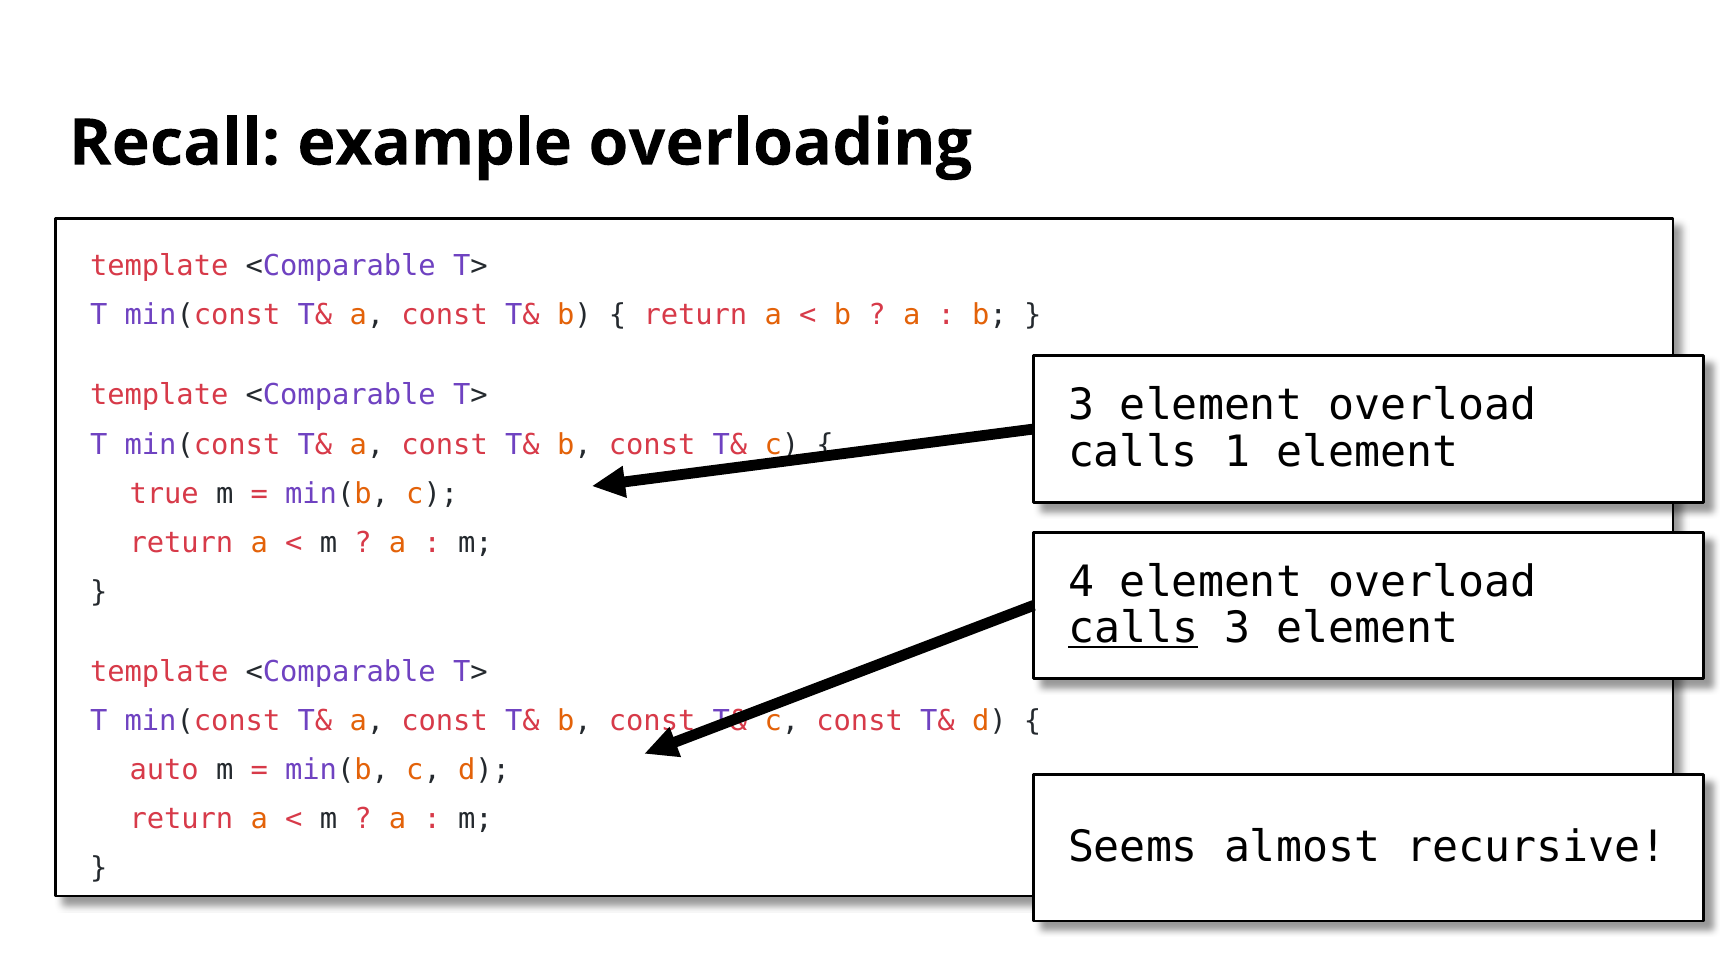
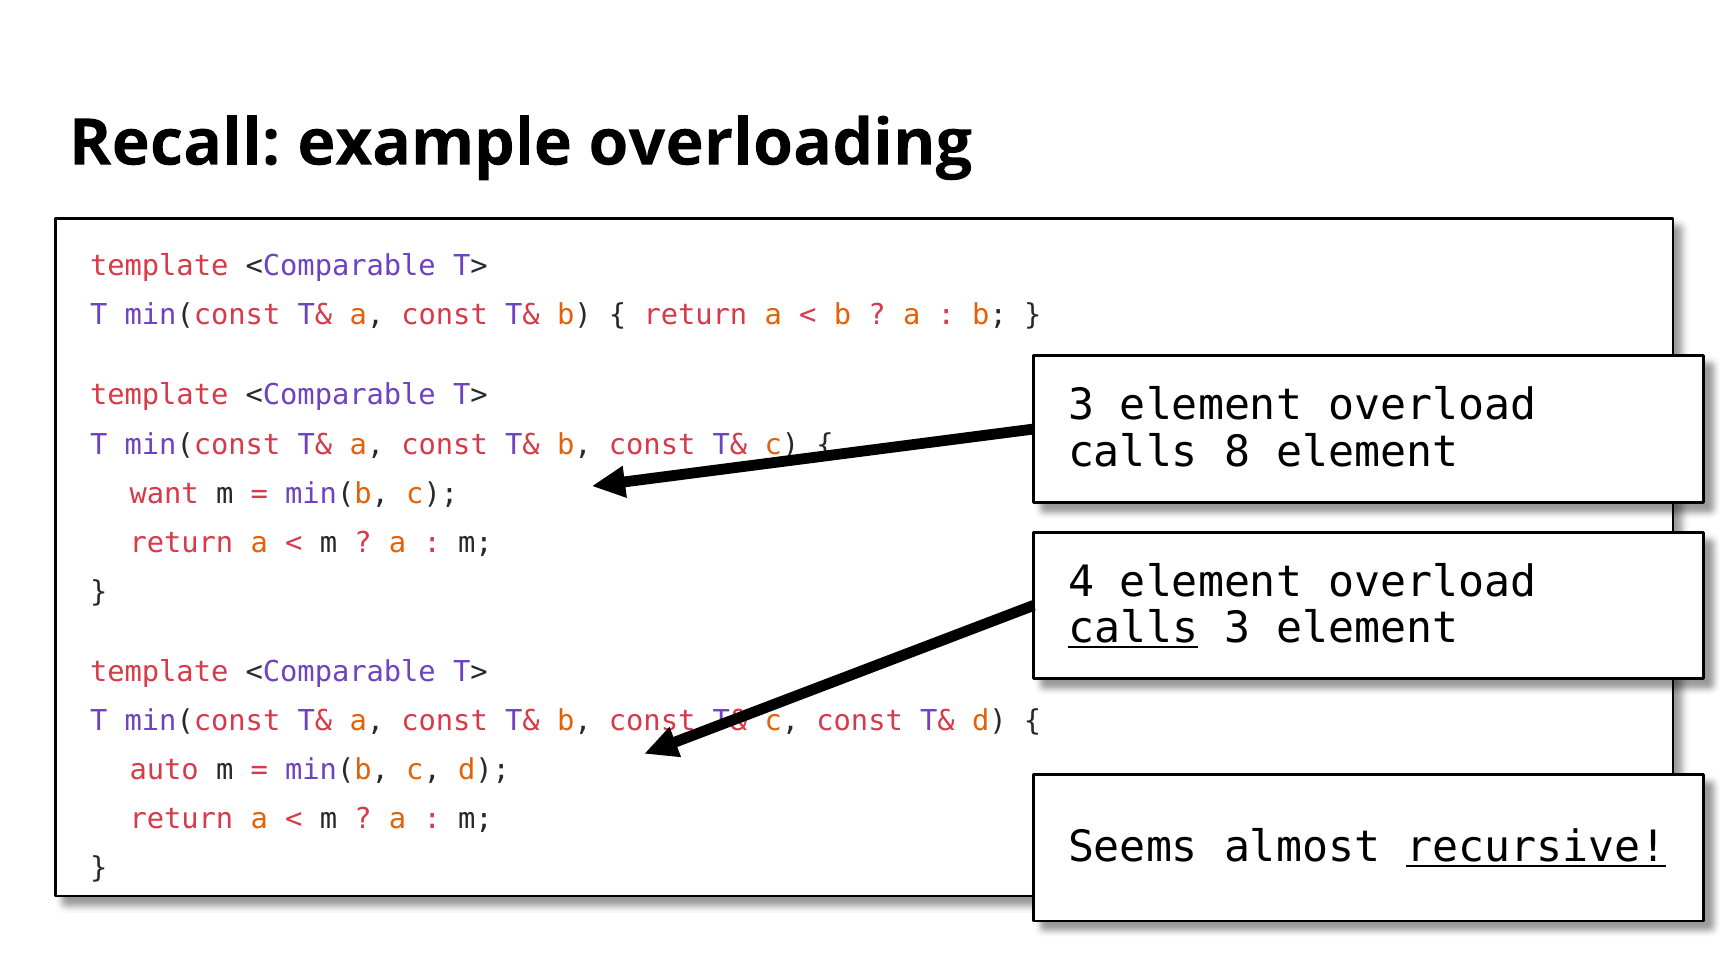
1: 1 -> 8 (1237, 452)
true: true -> want (164, 494)
recursive underline: none -> present (1536, 848)
